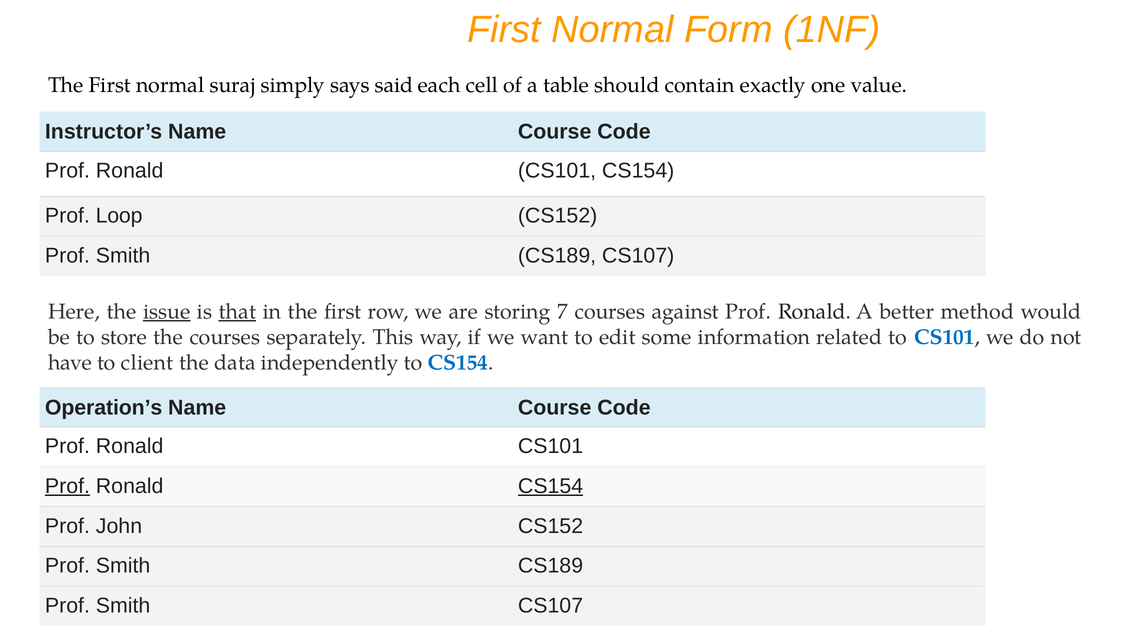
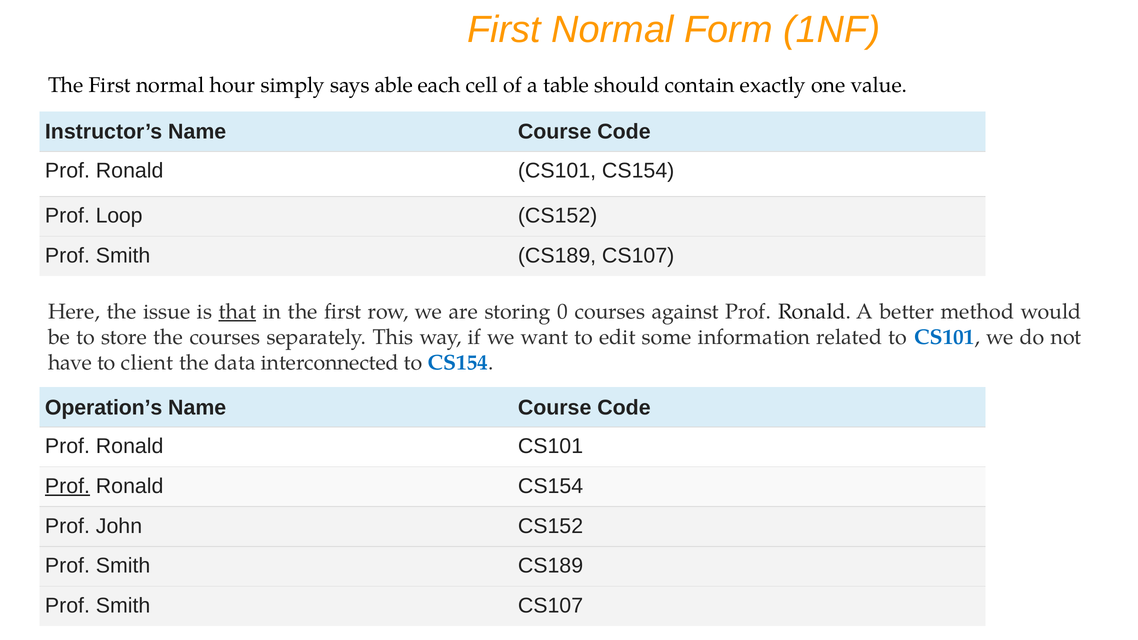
suraj: suraj -> hour (232, 85)
said: said -> able (394, 85)
issue underline: present -> none (167, 312)
7: 7 -> 0 (562, 312)
independently: independently -> interconnected (330, 363)
CS154 underline: present -> none (551, 486)
